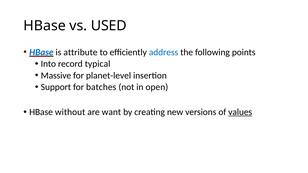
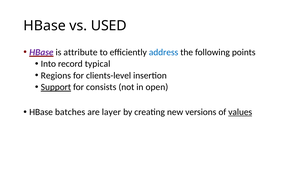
HBase colour: blue -> purple (41, 52)
Massive: Massive -> Regions (56, 76)
planet-level: planet-level -> clients-level (109, 76)
Support underline: none -> present (56, 87)
batches: batches -> consists (101, 87)
without: without -> batches (70, 112)
want: want -> layer (111, 112)
